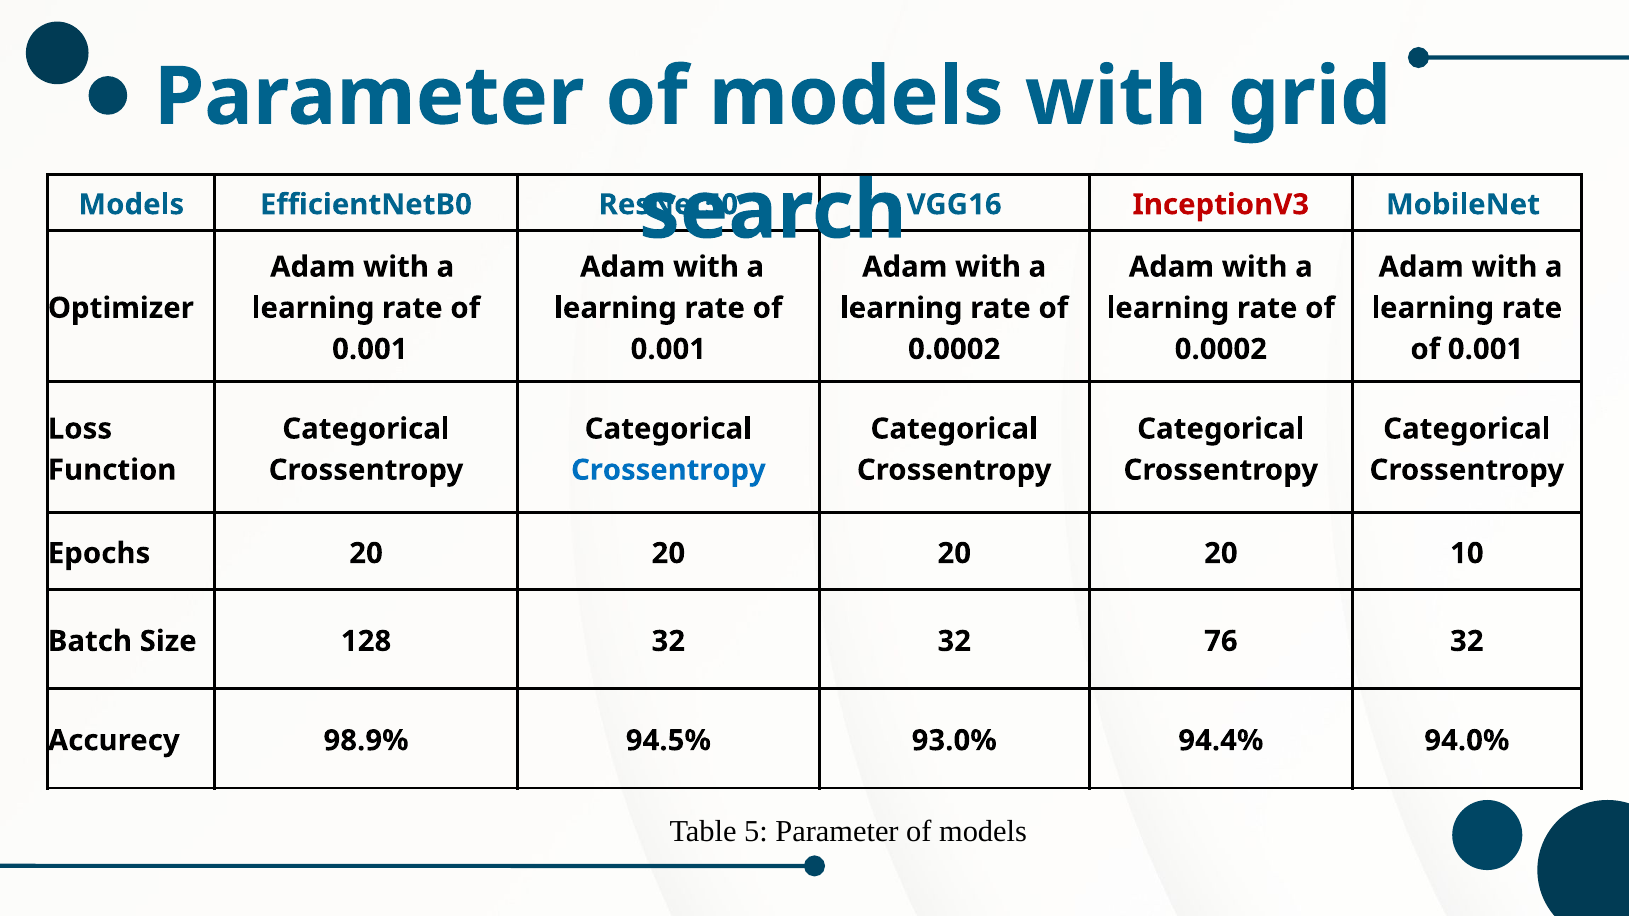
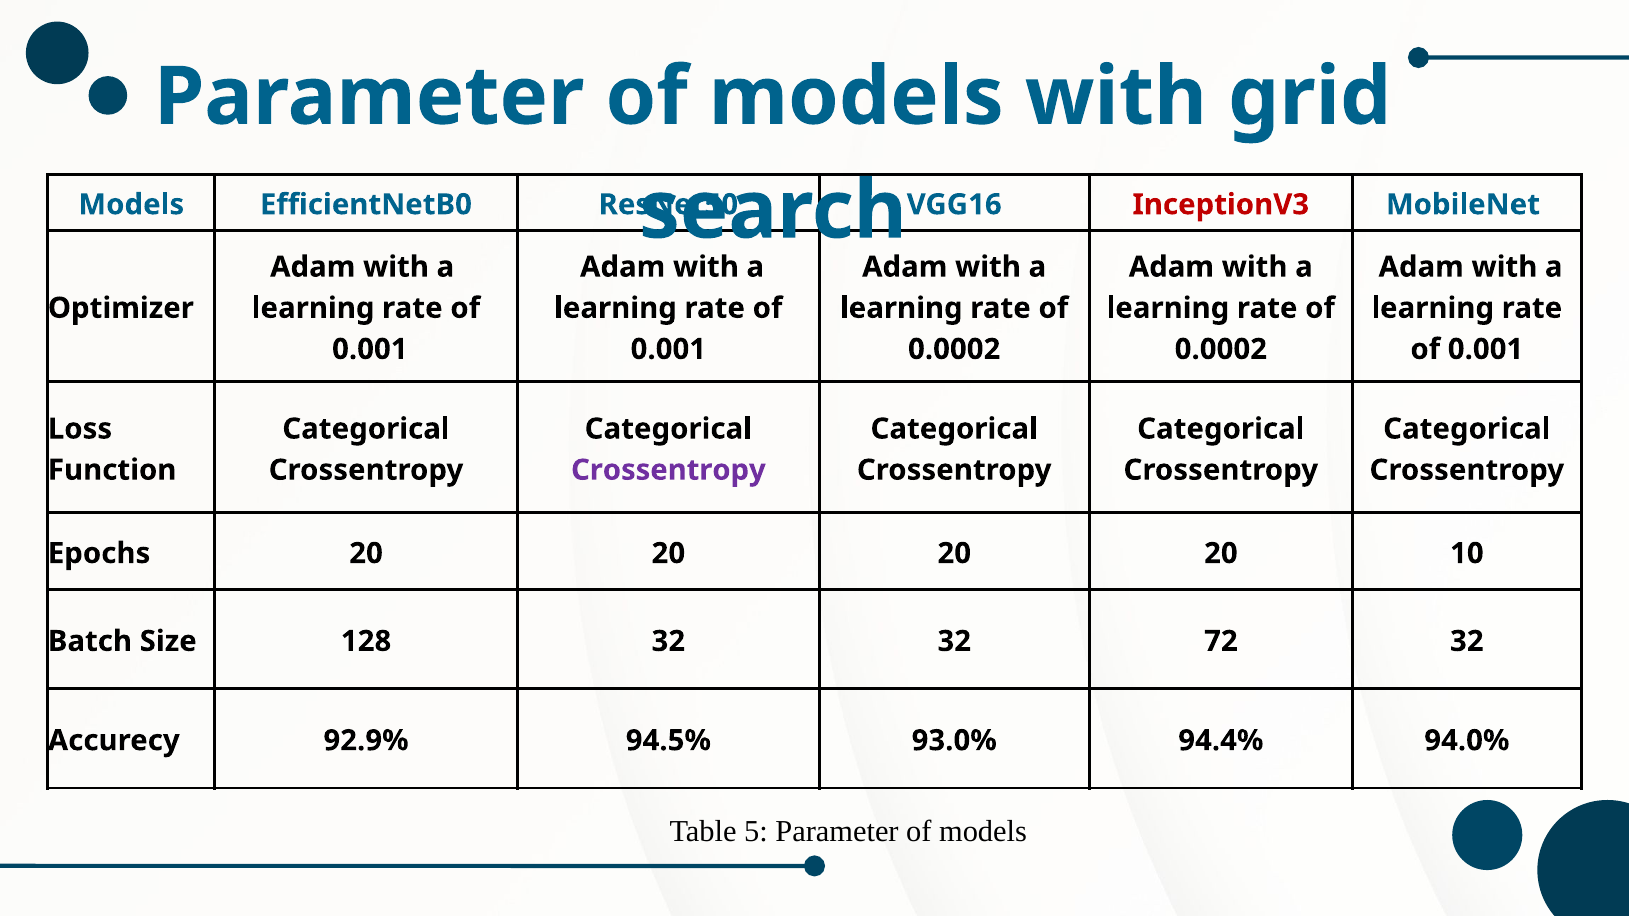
Crossentropy colour: blue -> purple (668, 470)
76: 76 -> 72 (1221, 641)
98.9%: 98.9% -> 92.9% (366, 741)
